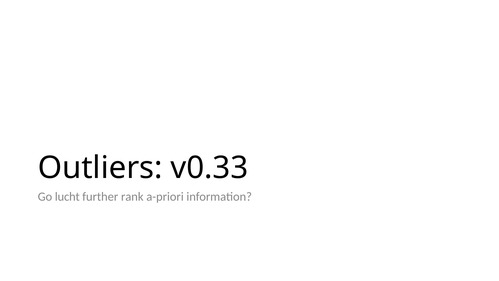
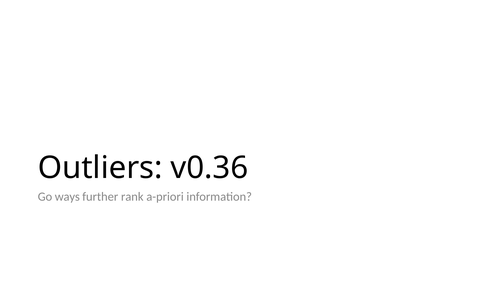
v0.33: v0.33 -> v0.36 (209, 168)
lucht: lucht -> ways (67, 196)
